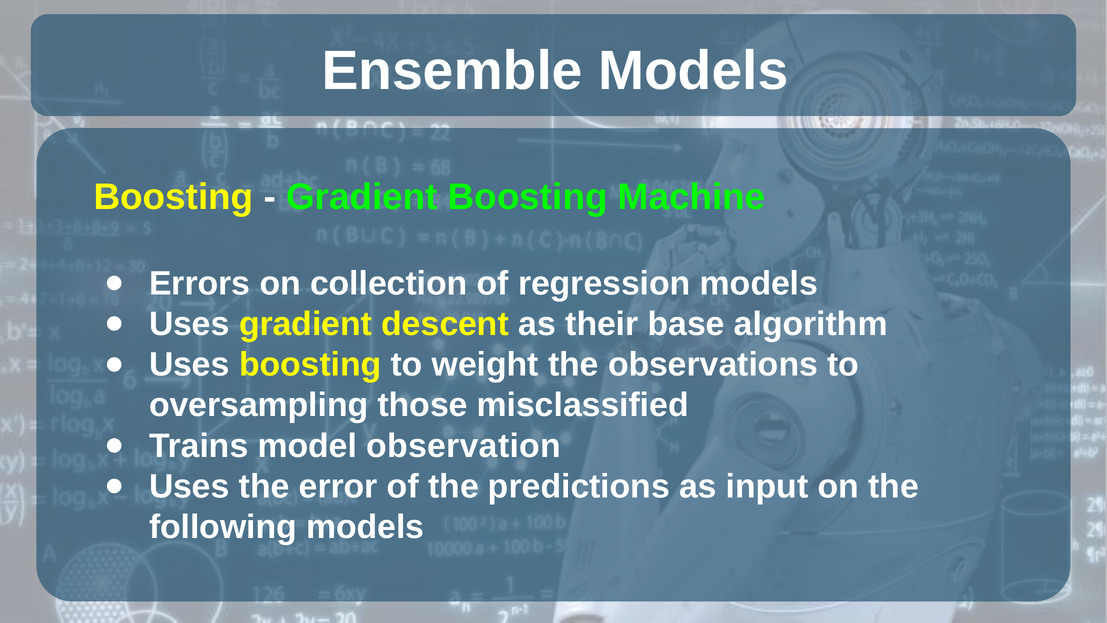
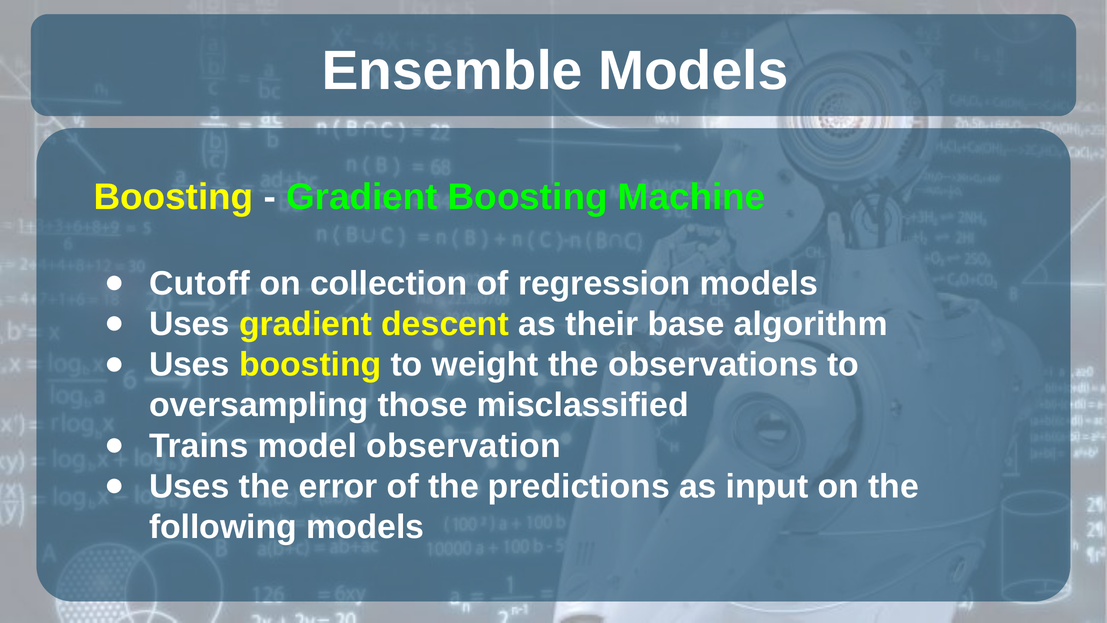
Errors: Errors -> Cutoff (199, 283)
